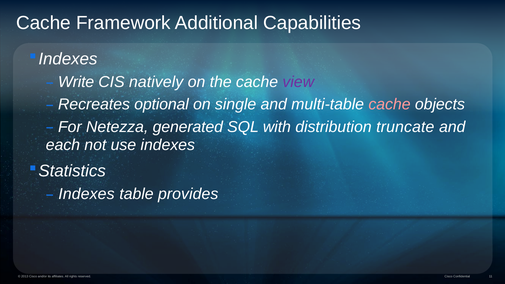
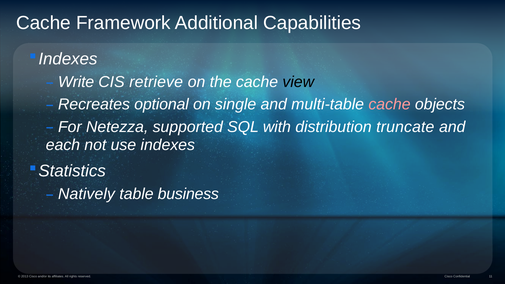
natively: natively -> retrieve (156, 82)
view colour: purple -> black (298, 82)
generated: generated -> supported (188, 127)
Indexes: Indexes -> Natively (86, 194)
provides: provides -> business (188, 194)
